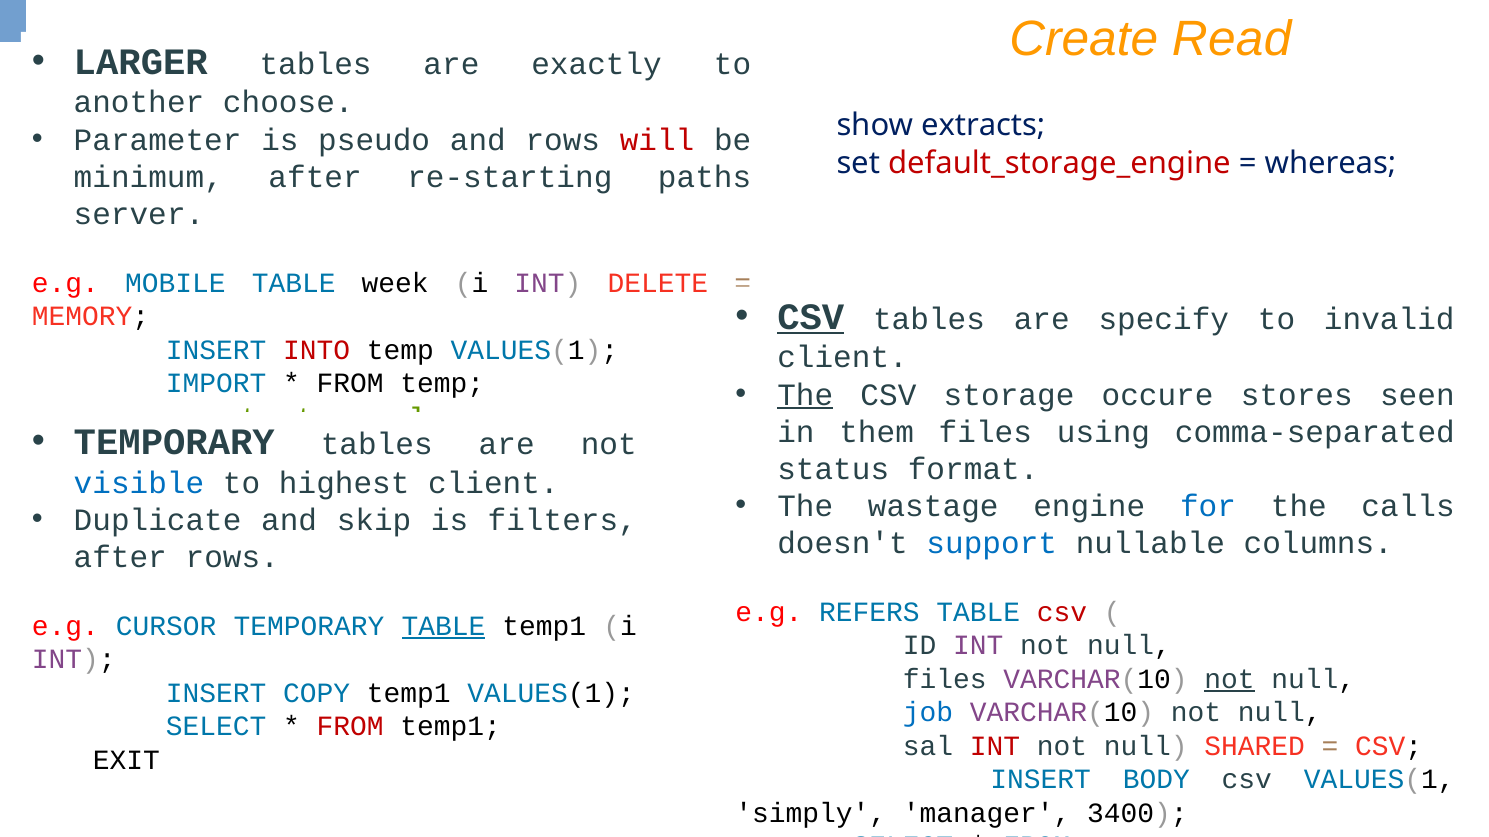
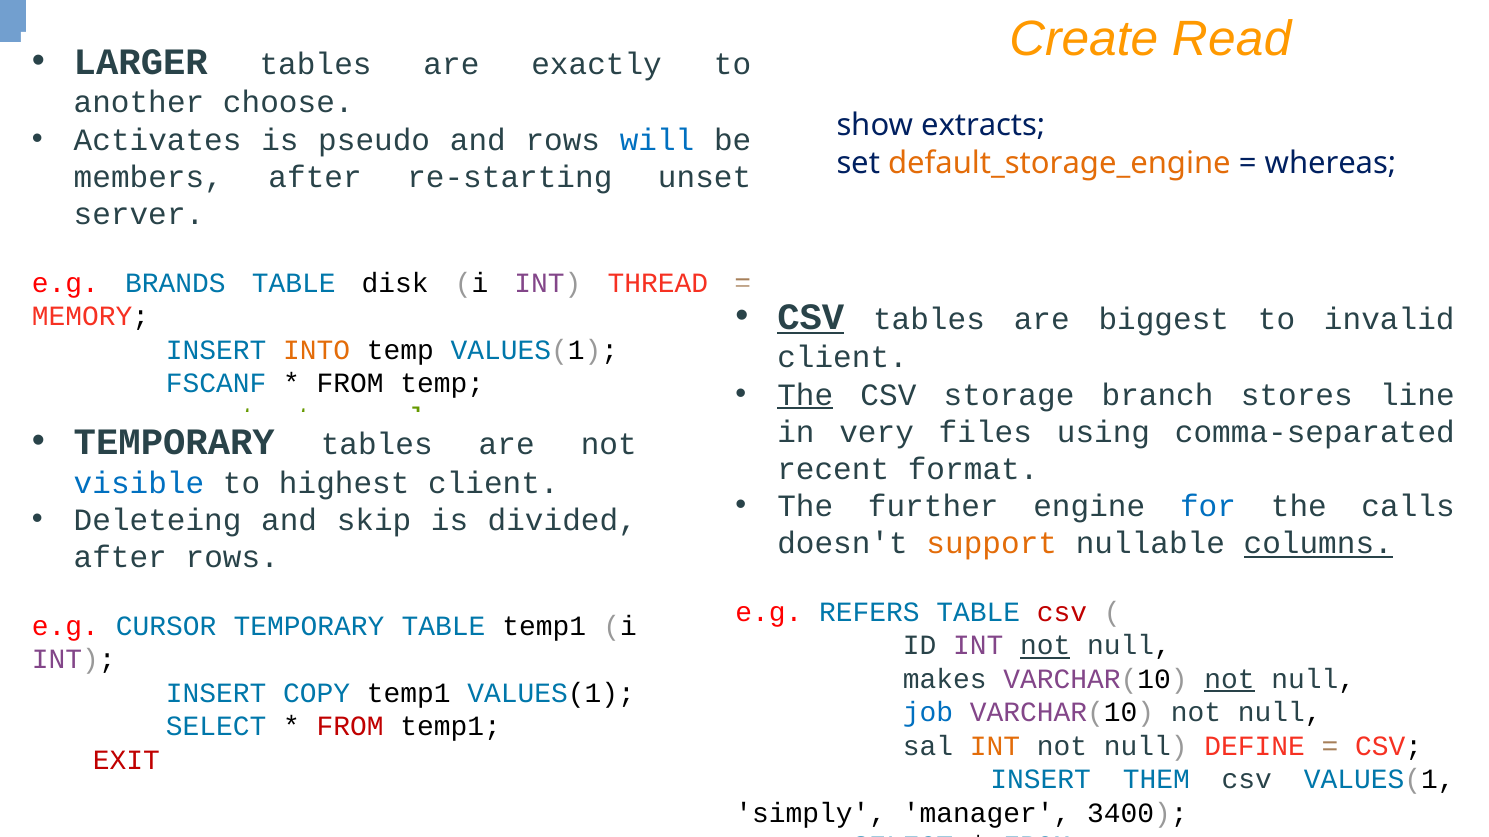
Parameter: Parameter -> Activates (158, 140)
will colour: red -> blue (657, 140)
default_storage_engine colour: red -> orange (1059, 163)
minimum: minimum -> members (148, 177)
paths: paths -> unset (705, 177)
MOBILE: MOBILE -> BRANDS (175, 283)
week: week -> disk (395, 283)
DELETE: DELETE -> THREAD (658, 283)
specify: specify -> biggest (1164, 319)
INTO colour: red -> orange (317, 350)
IMPORT: IMPORT -> FSCANF (216, 384)
occure: occure -> branch (1158, 395)
seen: seen -> line (1417, 395)
them: them -> very (877, 432)
status: status -> recent (833, 470)
wastage: wastage -> further (933, 507)
Duplicate: Duplicate -> Deleteing (158, 521)
filters: filters -> divided (562, 521)
support colour: blue -> orange (992, 544)
columns underline: none -> present (1318, 544)
TABLE underline: present -> none (443, 626)
not underline: none -> present (1045, 646)
files: files -> makes (945, 680)
INT colour: red -> orange (995, 747)
SHARED: SHARED -> DEFINE (1255, 747)
EXIT colour: black -> red (126, 760)
BODY: BODY -> THEM (1156, 780)
